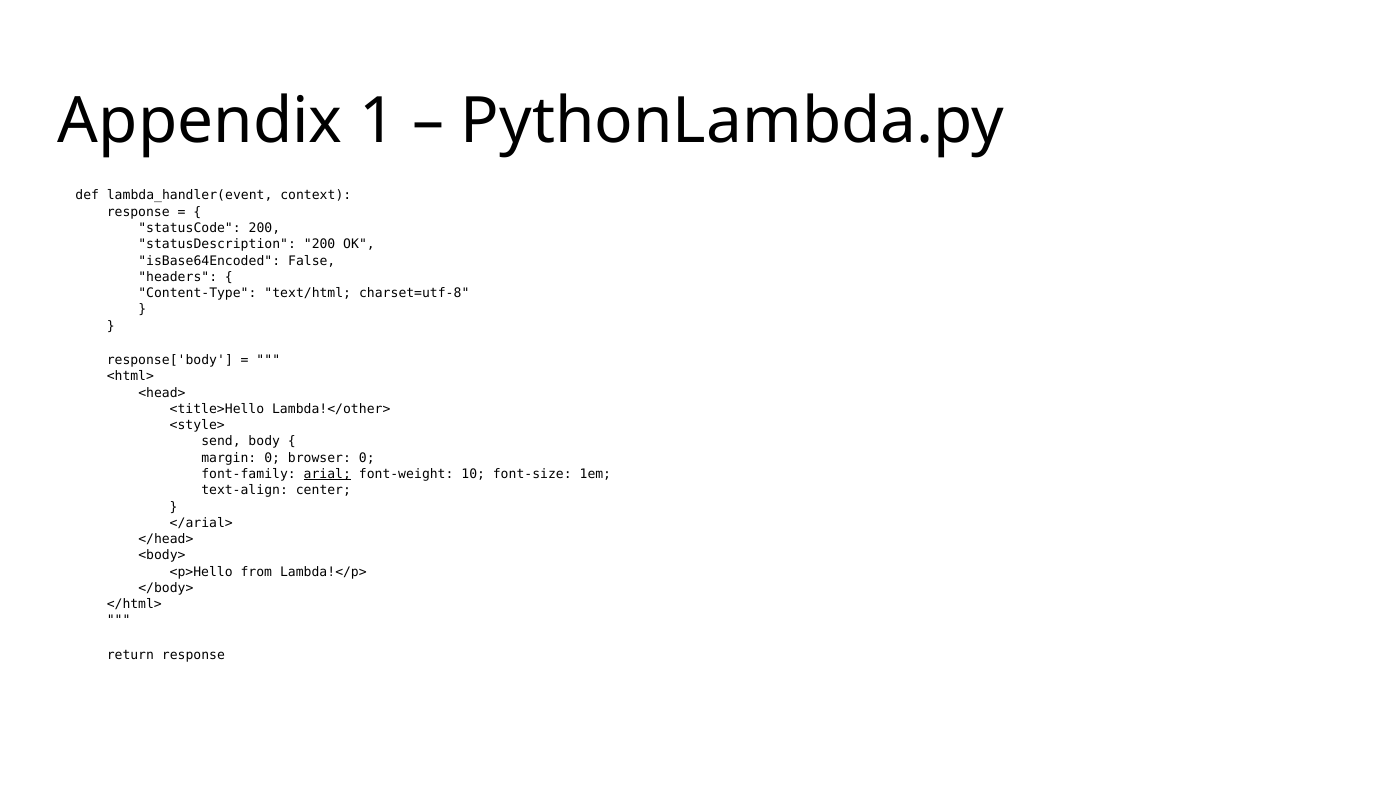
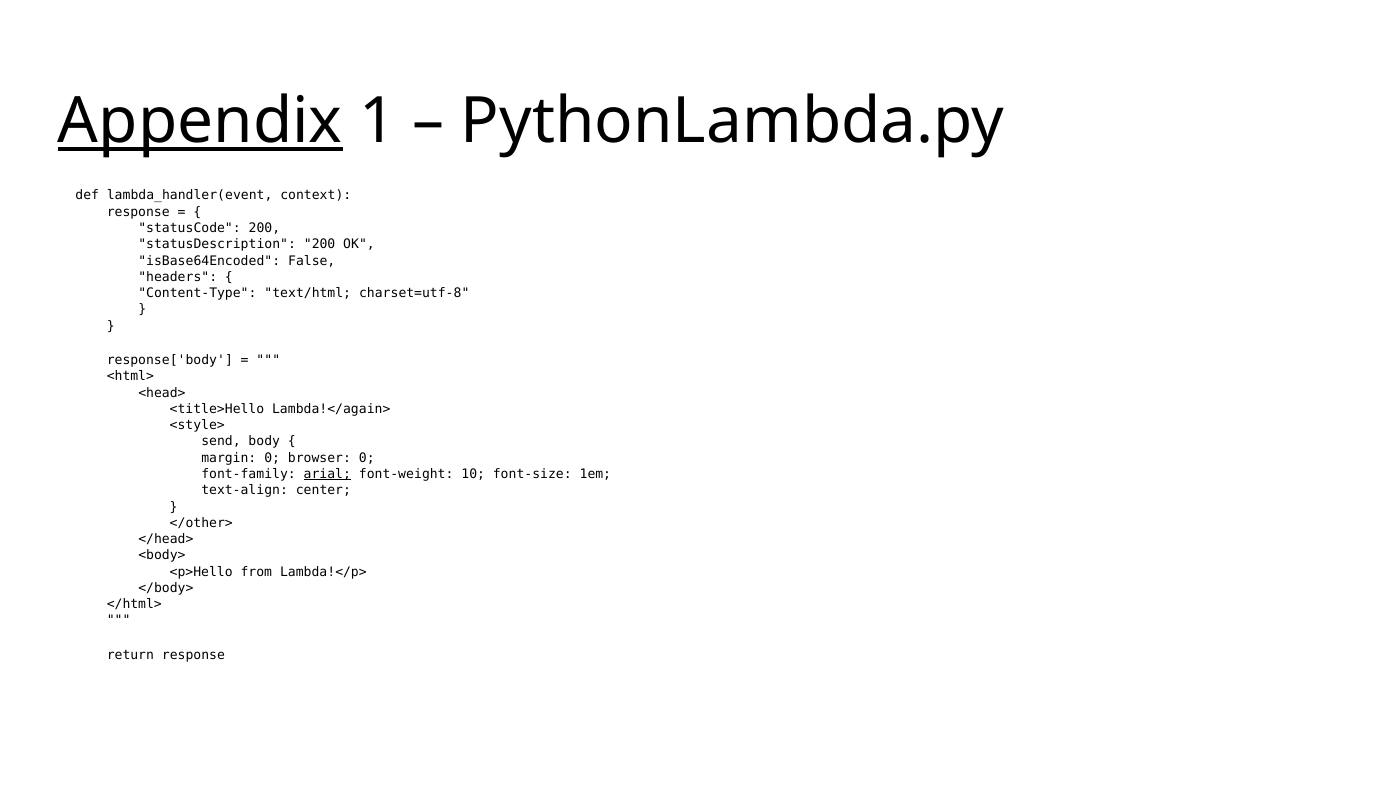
Appendix underline: none -> present (200, 121)
Lambda!</other>: Lambda!</other> -> Lambda!</again> (331, 409)
</arial>: </arial> -> </other> (201, 523)
